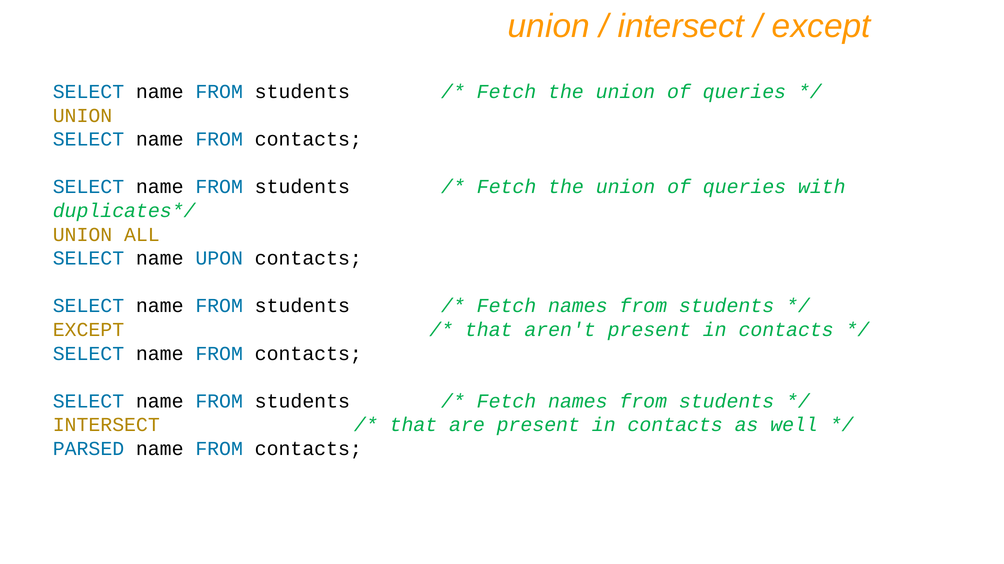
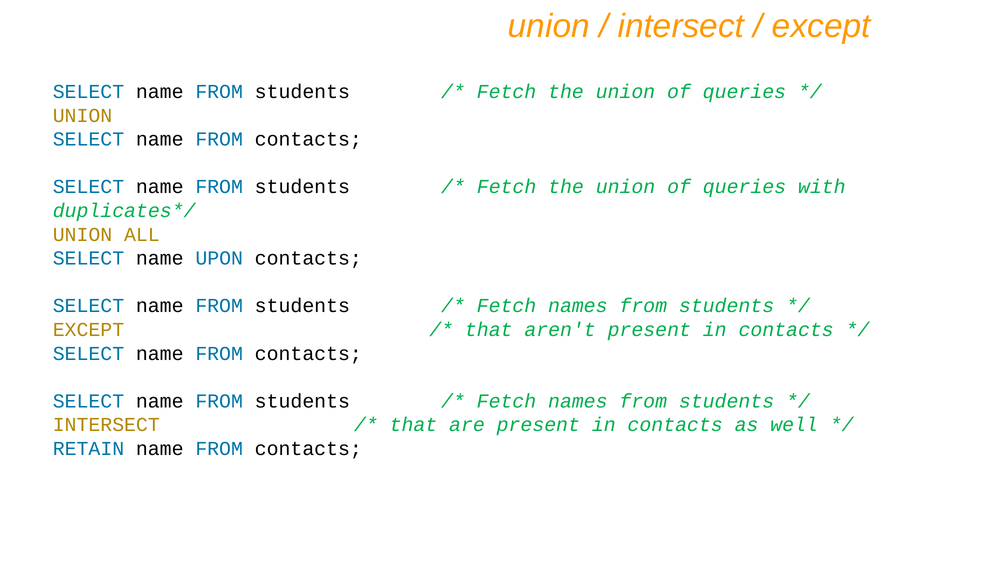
PARSED: PARSED -> RETAIN (89, 449)
